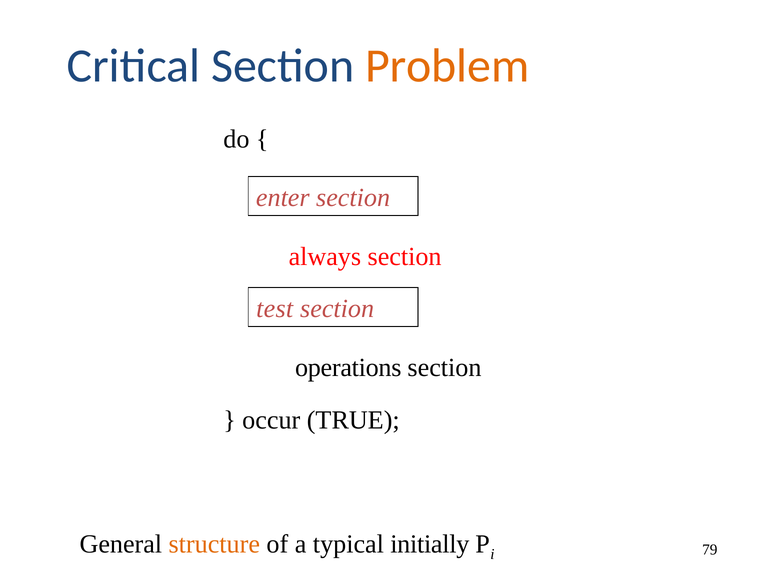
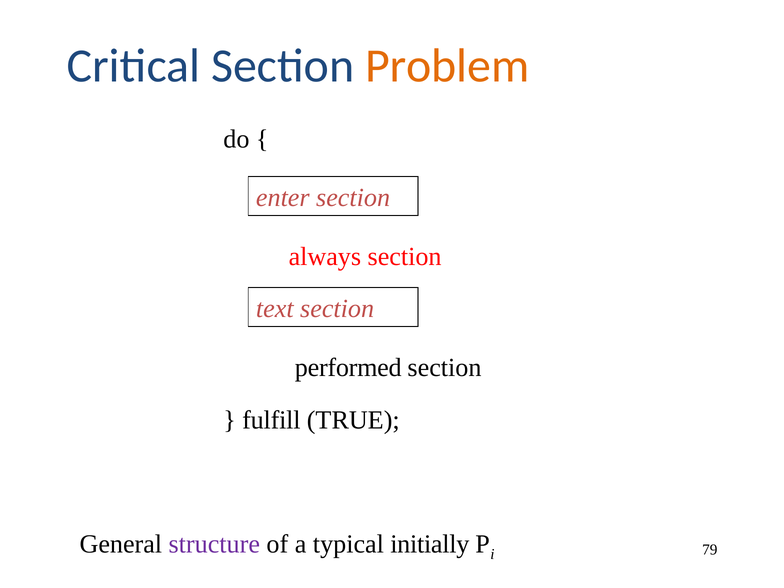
test: test -> text (275, 309)
operations: operations -> performed (348, 368)
occur: occur -> fulfill (271, 420)
structure colour: orange -> purple (214, 544)
